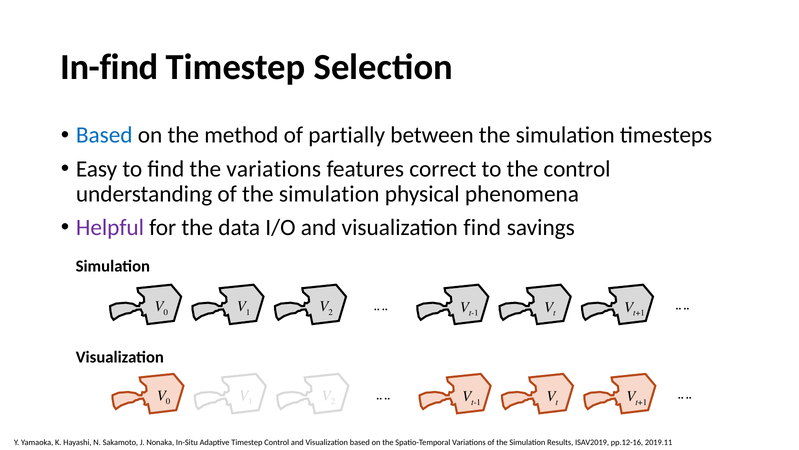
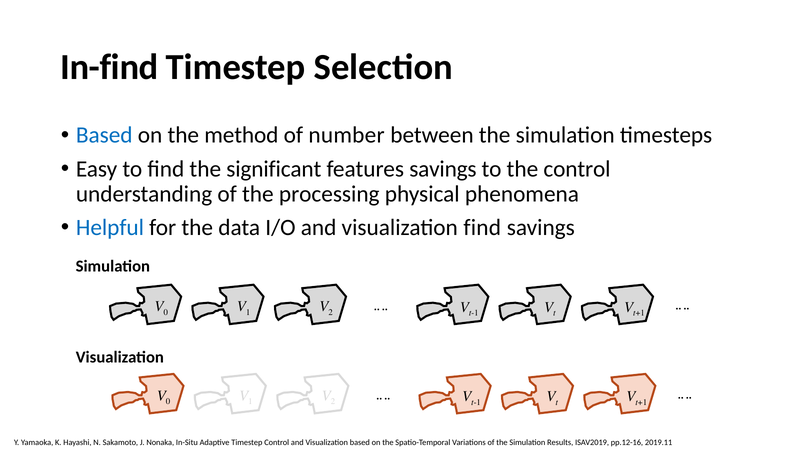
partially: partially -> number (347, 135)
the variations: variations -> significant (274, 169)
features correct: correct -> savings (443, 169)
understanding of the simulation: simulation -> processing (329, 194)
Helpful colour: purple -> blue (110, 227)
